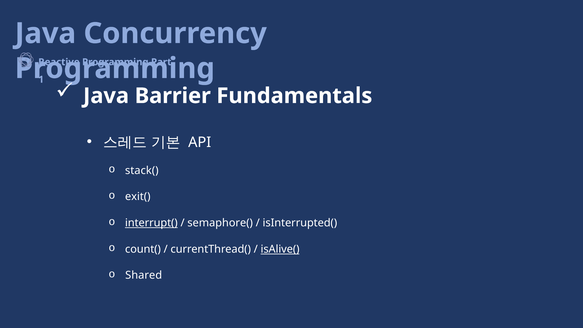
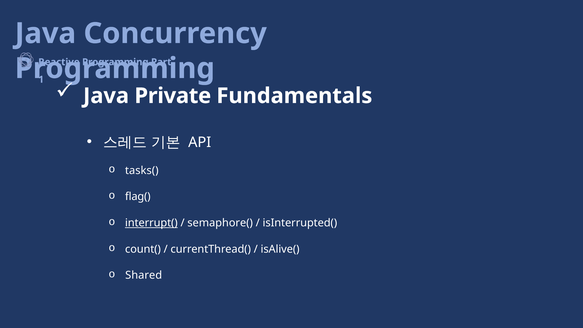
Barrier: Barrier -> Private (173, 96)
stack(: stack( -> tasks( (142, 170)
exit(: exit( -> flag( (138, 197)
isAlive( underline: present -> none (280, 249)
